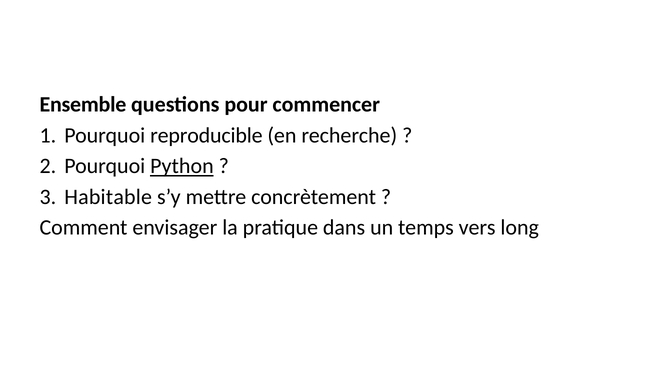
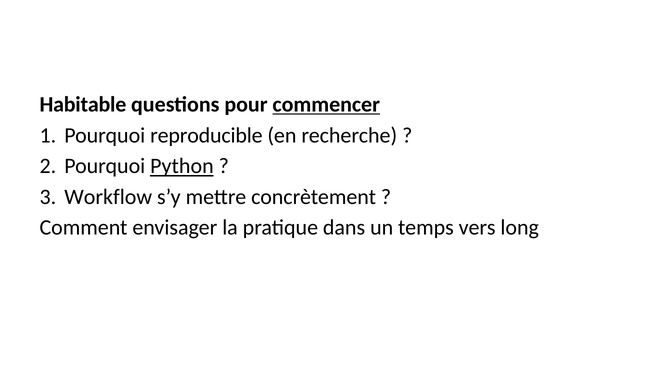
Ensemble: Ensemble -> Habitable (83, 105)
commencer underline: none -> present (326, 105)
Habitable: Habitable -> Workflow (108, 197)
